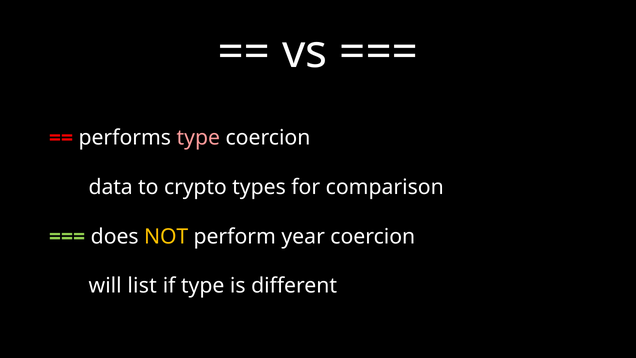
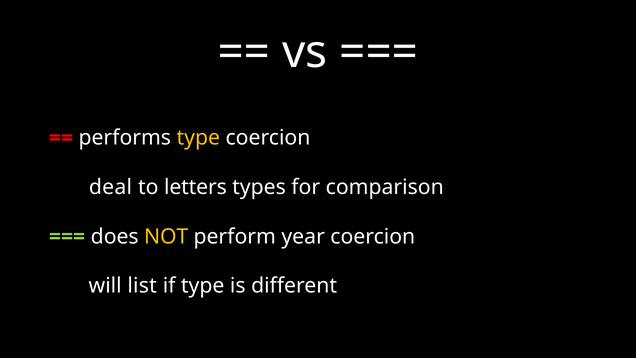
type colour: pink -> yellow (198, 138)
data: data -> deal (110, 187)
crypto: crypto -> letters (195, 187)
